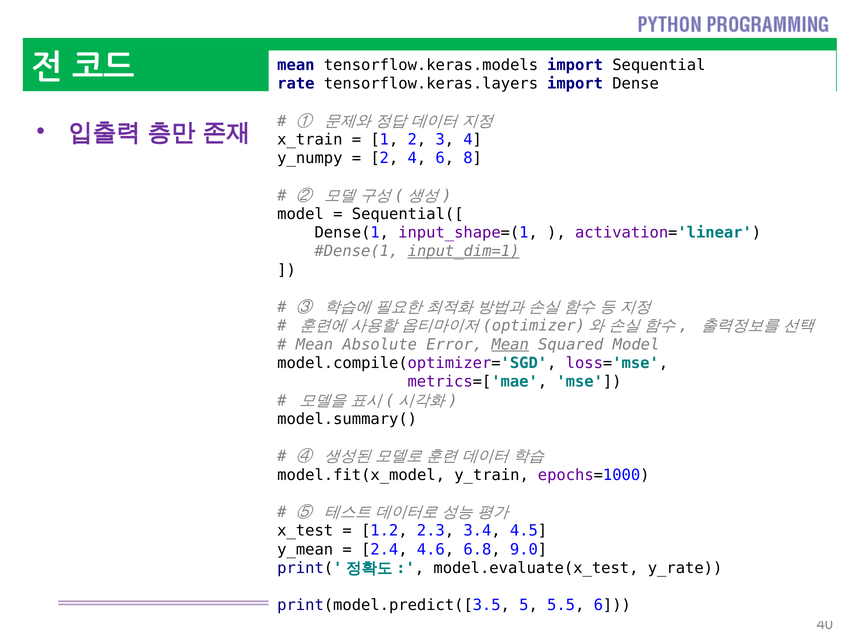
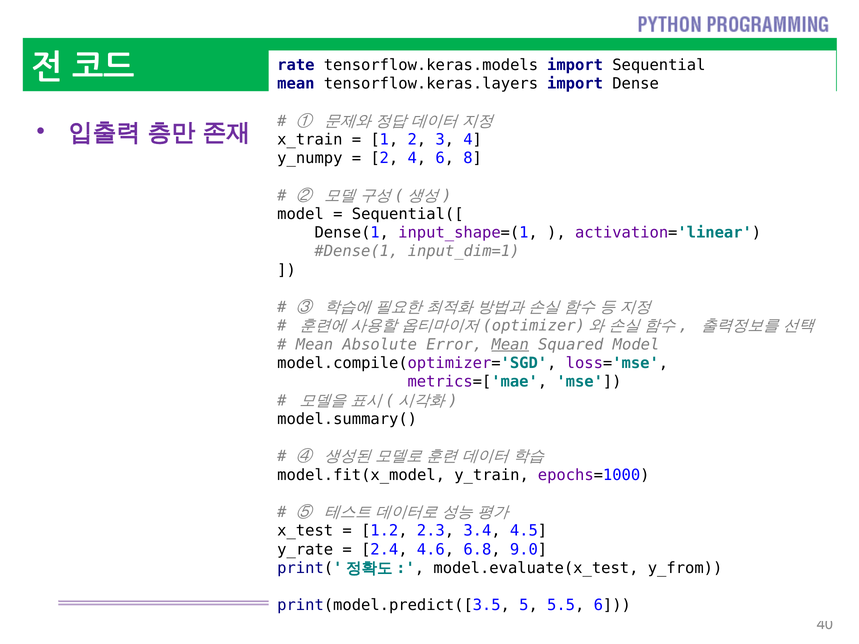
mean: mean -> rate (296, 65)
rate: rate -> mean (296, 84)
input_dim=1 underline: present -> none (464, 251)
y_mean: y_mean -> y_rate (305, 550)
y_rate: y_rate -> y_from (685, 568)
